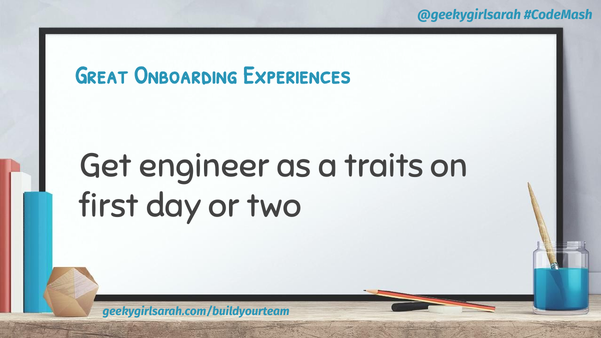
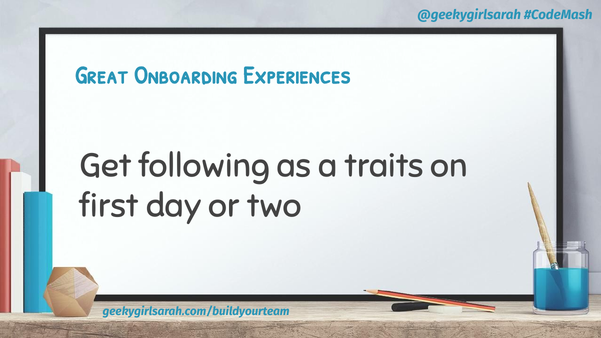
engineer: engineer -> following (204, 166)
